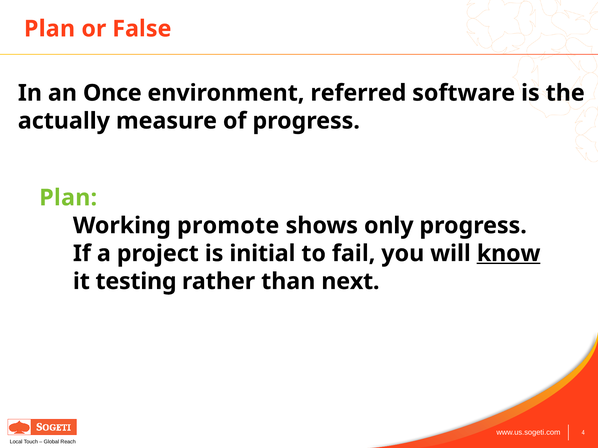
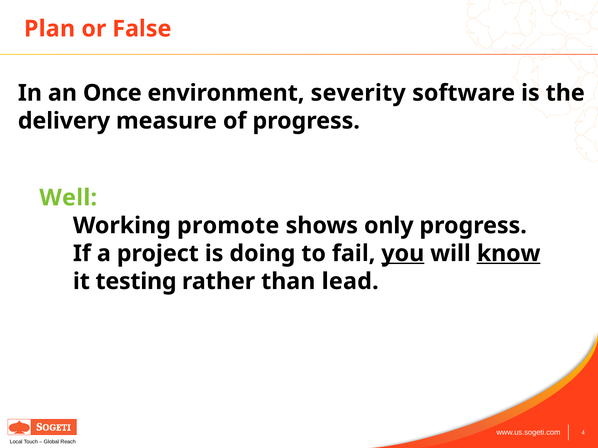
referred: referred -> severity (358, 93)
actually: actually -> delivery (64, 121)
Plan: Plan -> Well (68, 198)
initial: initial -> doing (262, 254)
you underline: none -> present (403, 254)
next: next -> lead (350, 282)
